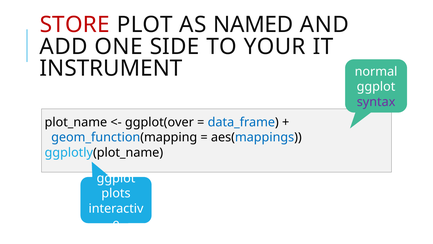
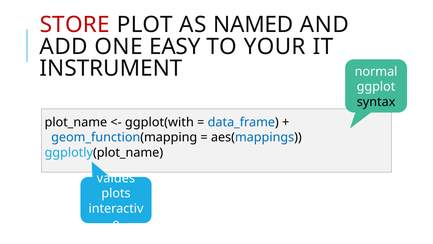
SIDE: SIDE -> EASY (175, 46)
syntax colour: purple -> black (376, 102)
ggplot(over: ggplot(over -> ggplot(with (159, 122)
ggplot: ggplot -> values (116, 178)
